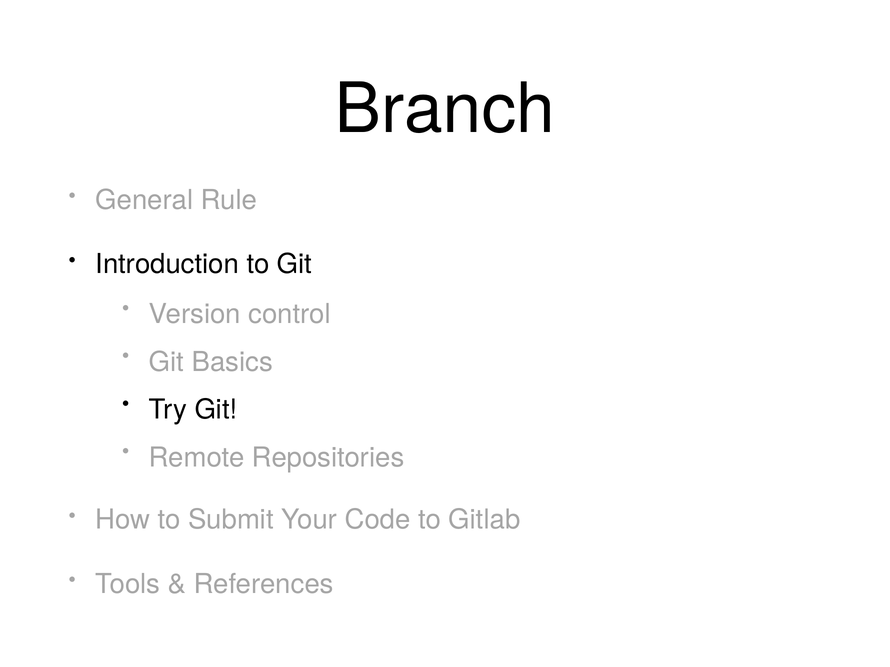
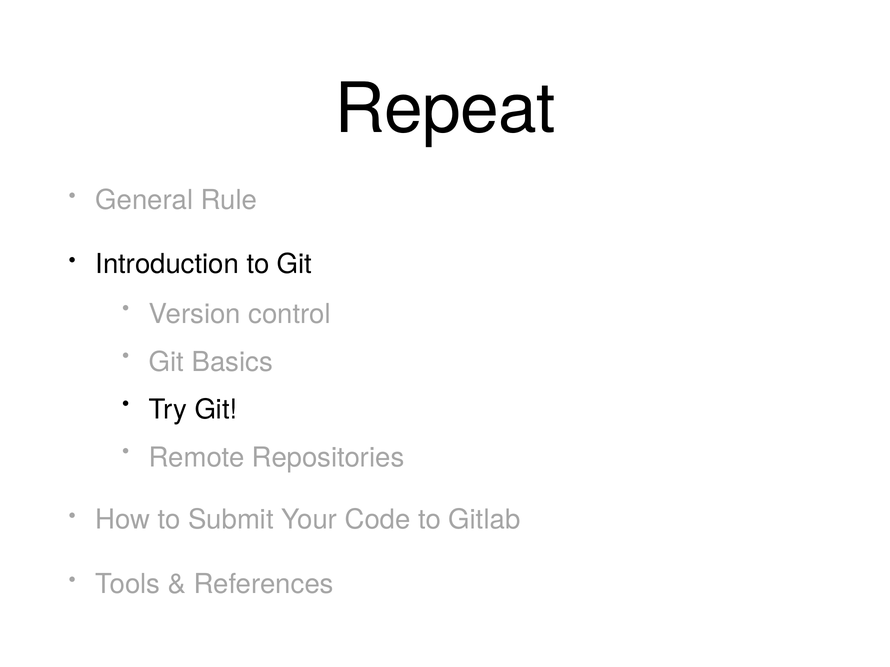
Branch: Branch -> Repeat (445, 109)
